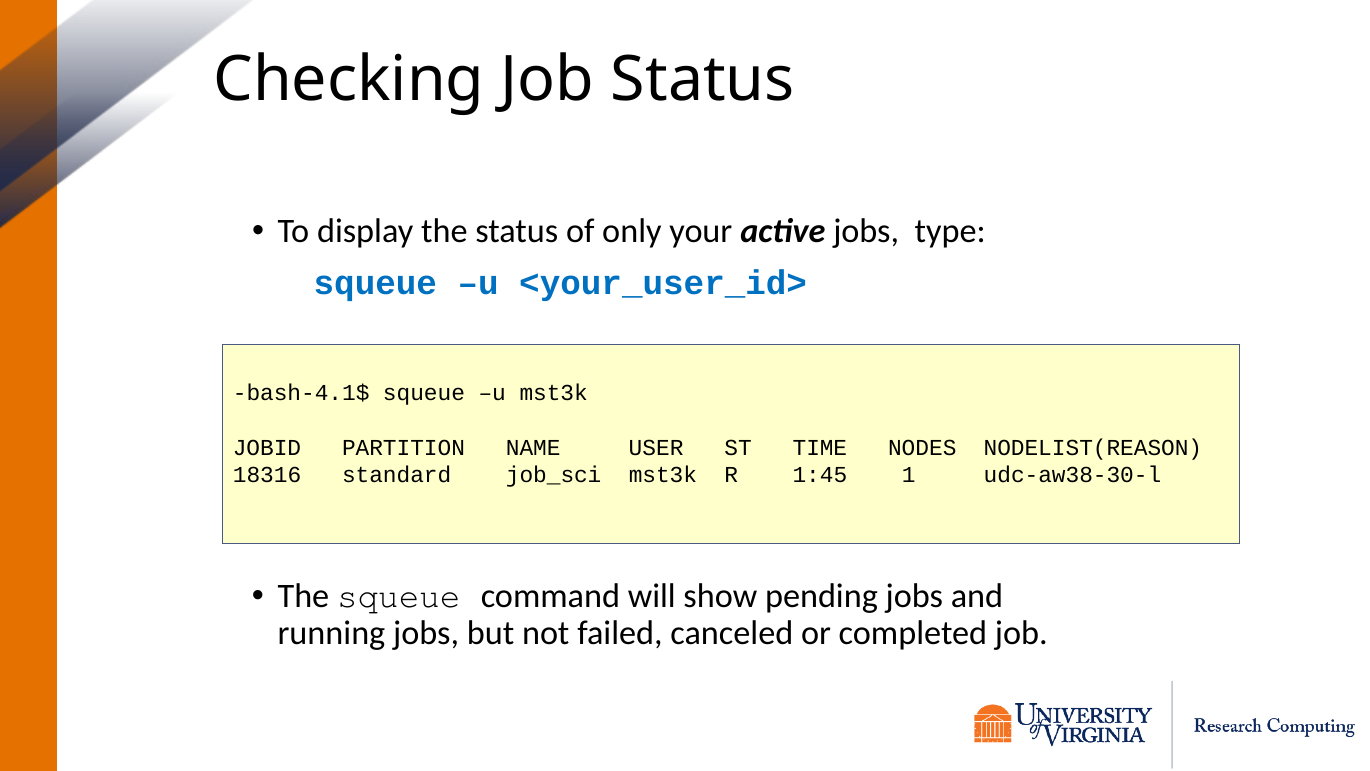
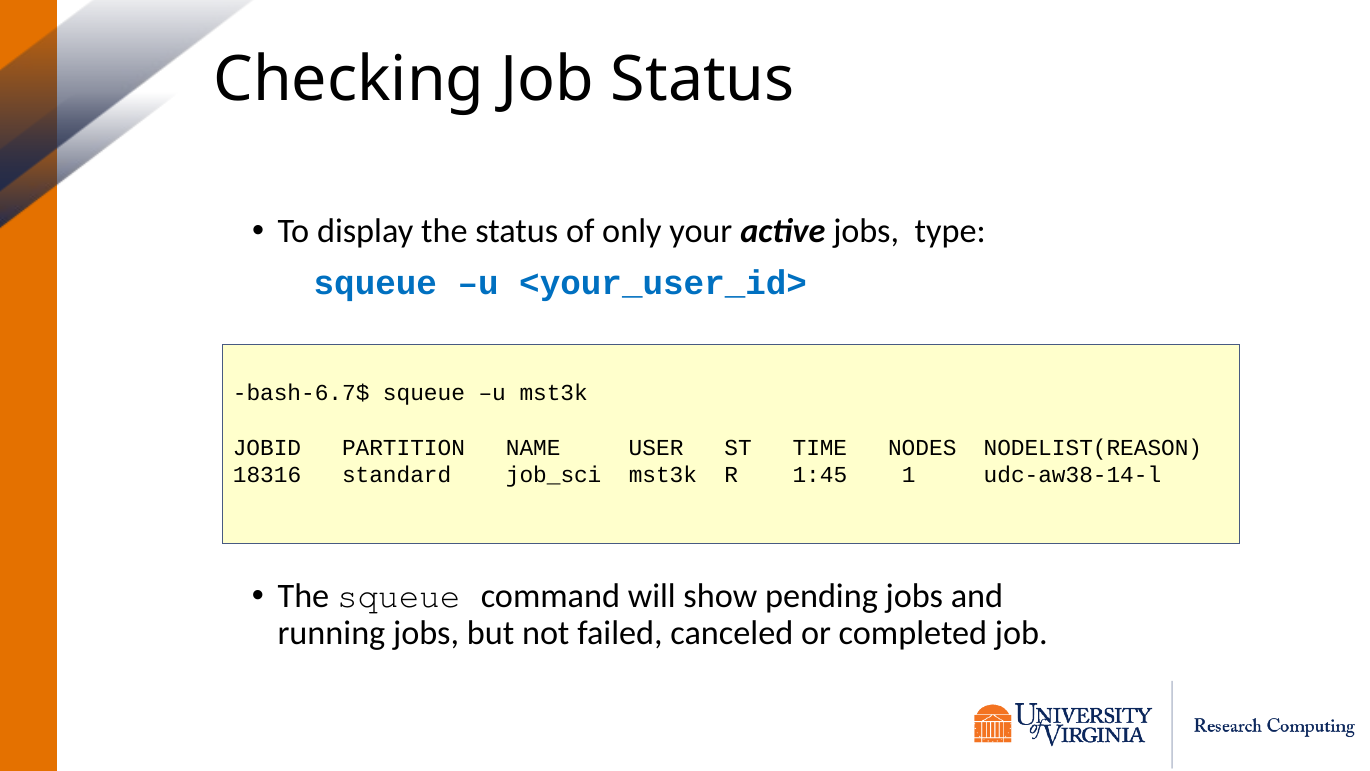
bash-4.1$: bash-4.1$ -> bash-6.7$ (301, 393)
udc-aw38-30-l: udc-aw38-30-l -> udc-aw38-14-l (1072, 475)
